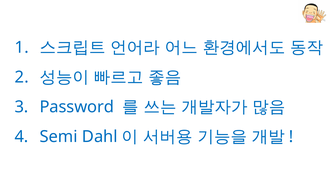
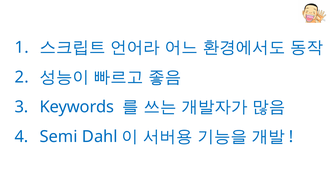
Password: Password -> Keywords (77, 107)
